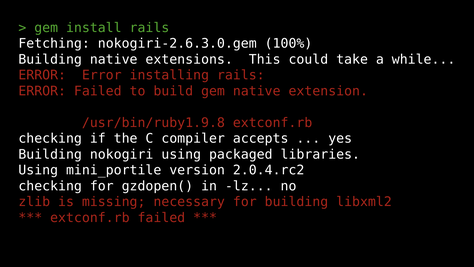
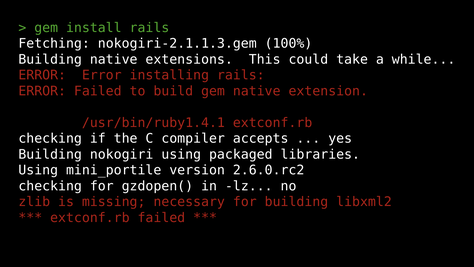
nokogiri-2.6.3.0.gem: nokogiri-2.6.3.0.gem -> nokogiri-2.1.1.3.gem (177, 44)
/usr/bin/ruby1.9.8: /usr/bin/ruby1.9.8 -> /usr/bin/ruby1.4.1 (153, 123)
2.0.4.rc2: 2.0.4.rc2 -> 2.6.0.rc2 (269, 170)
